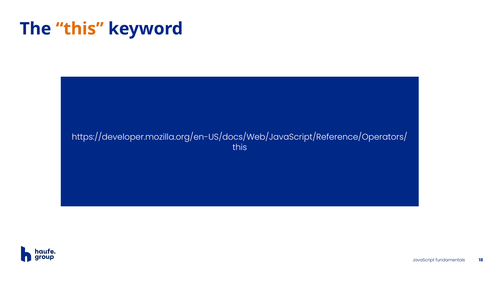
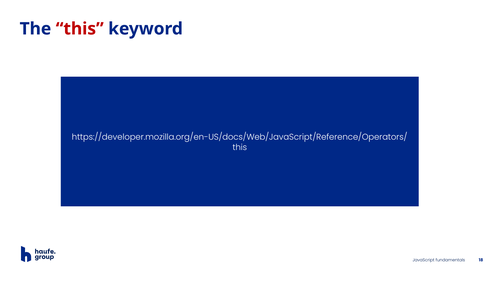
this colour: orange -> red (80, 29)
